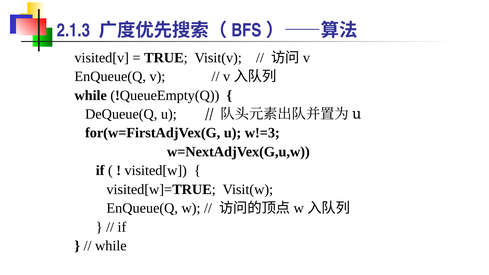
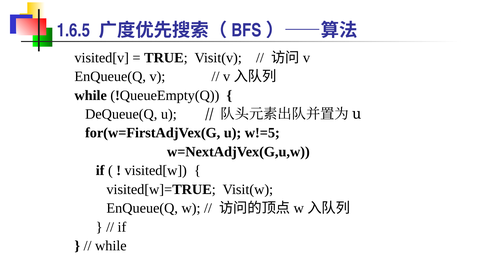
2.1.3: 2.1.3 -> 1.6.5 (73, 31)
w!=3: w!=3 -> w!=5 (262, 133)
